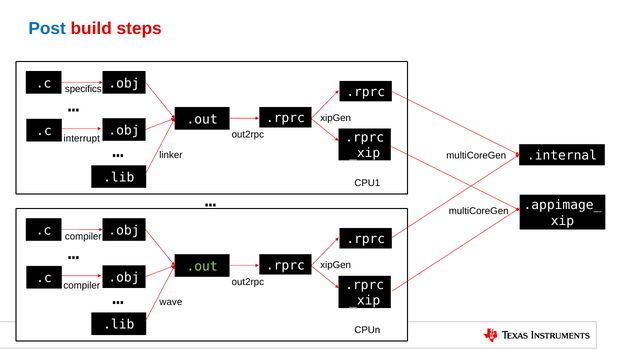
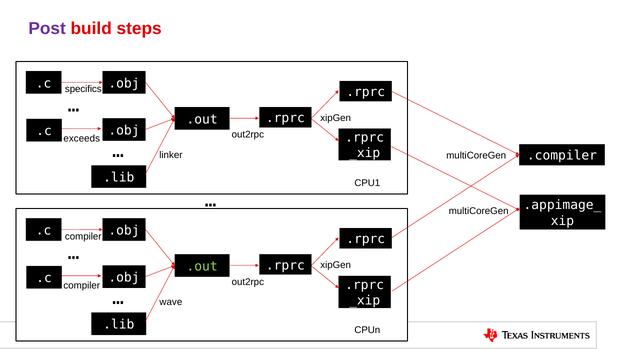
Post colour: blue -> purple (47, 29)
interrupt: interrupt -> exceeds (82, 139)
.internal: .internal -> .compiler (562, 156)
